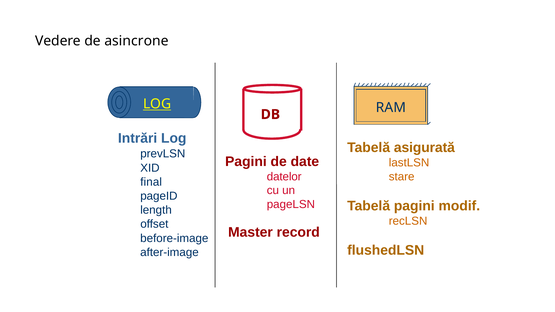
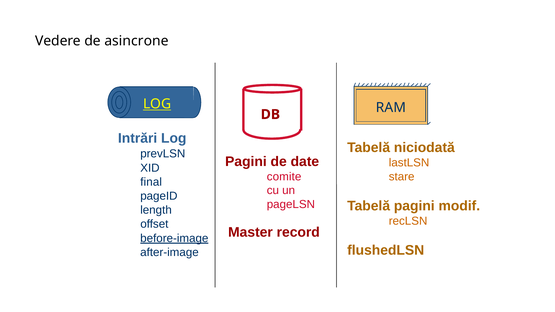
asigurată: asigurată -> niciodată (424, 148)
datelor: datelor -> comite (284, 177)
before-image underline: none -> present (174, 238)
